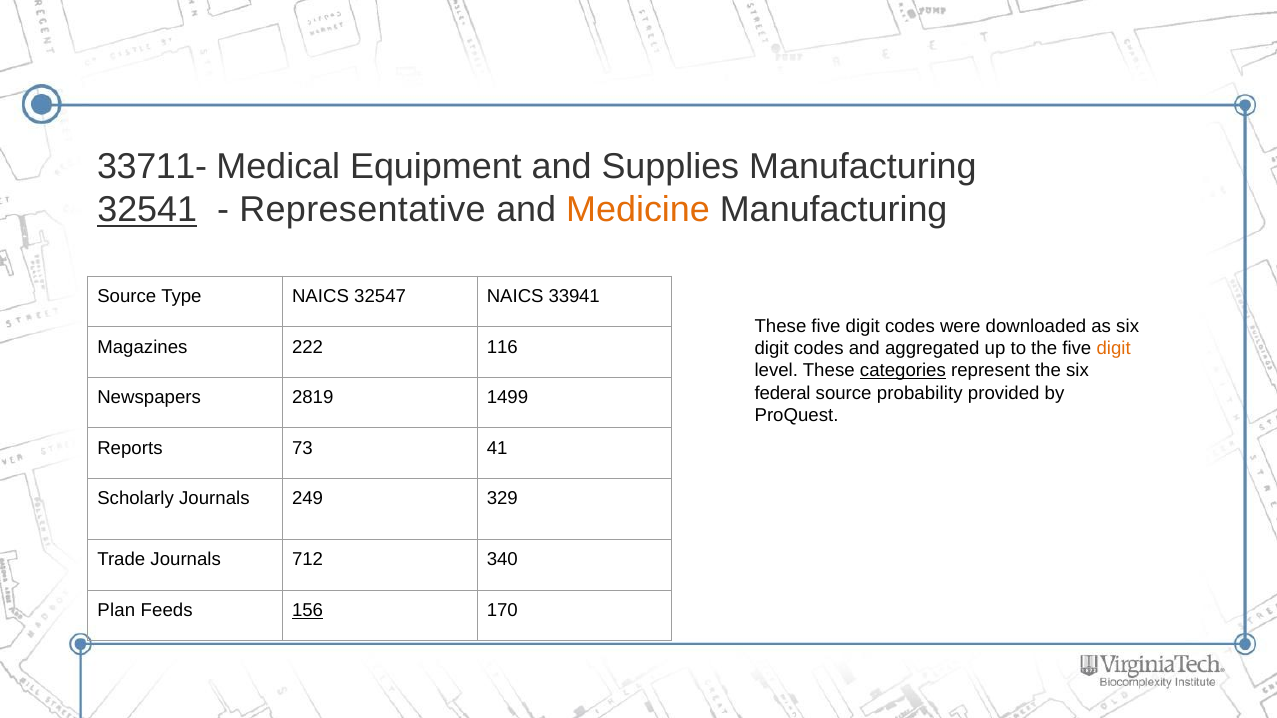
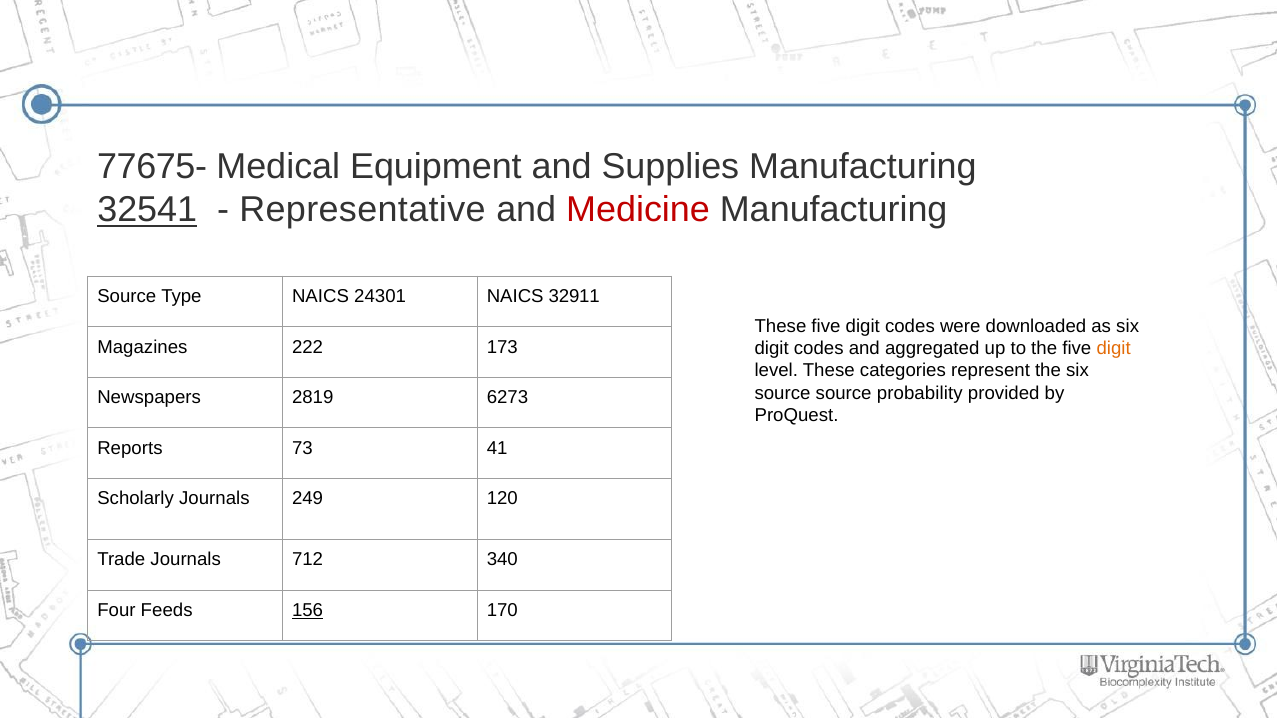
33711-: 33711- -> 77675- (152, 167)
Medicine colour: orange -> red (638, 210)
32547: 32547 -> 24301 (380, 297)
33941: 33941 -> 32911 (574, 297)
116: 116 -> 173 (502, 347)
categories underline: present -> none (903, 371)
federal: federal -> source (783, 393)
1499: 1499 -> 6273 (507, 398)
329: 329 -> 120 (502, 499)
Plan: Plan -> Four (116, 611)
